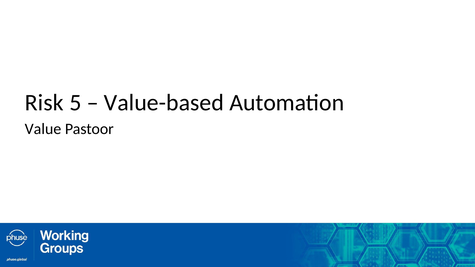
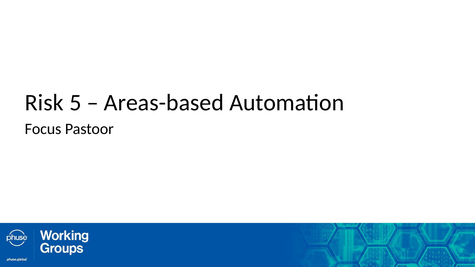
Value-based: Value-based -> Areas-based (164, 103)
Value: Value -> Focus (43, 129)
